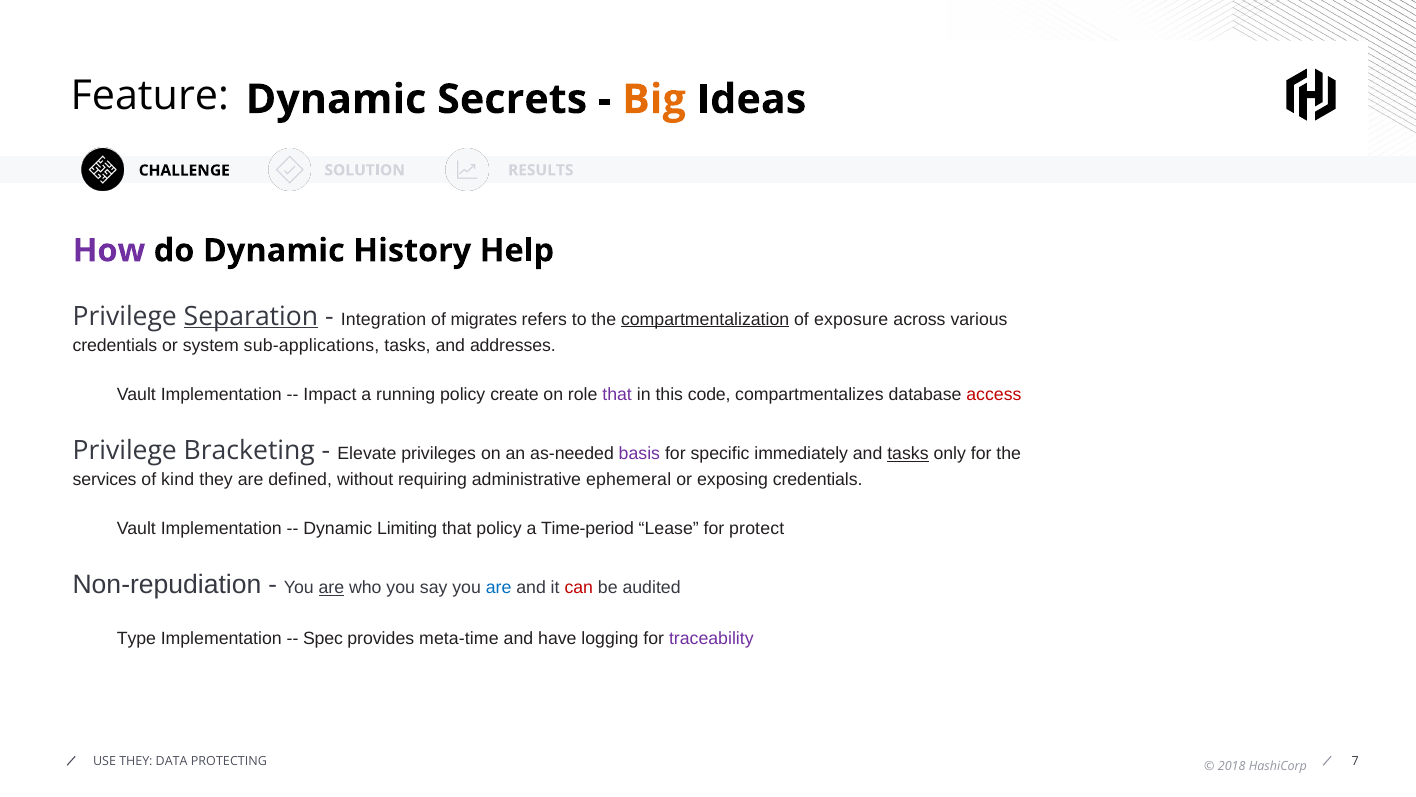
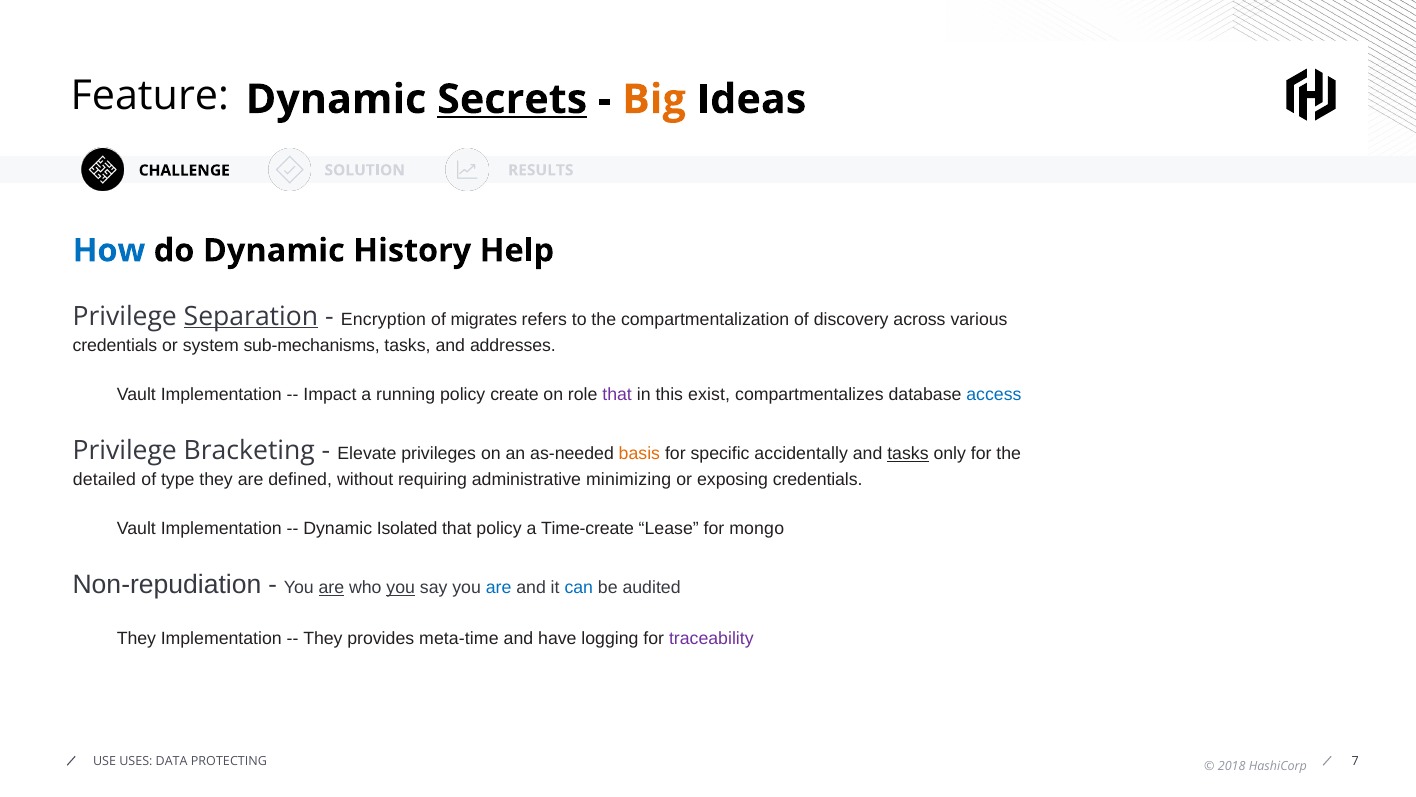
Secrets underline: none -> present (512, 99)
How colour: purple -> blue (109, 251)
Integration: Integration -> Encryption (383, 319)
compartmentalization underline: present -> none (705, 319)
exposure: exposure -> discovery (851, 319)
sub-applications: sub-applications -> sub-mechanisms (312, 345)
code: code -> exist (709, 394)
access colour: red -> blue (994, 394)
basis colour: purple -> orange (639, 453)
immediately: immediately -> accidentally (801, 453)
services: services -> detailed (104, 480)
kind: kind -> type (178, 480)
ephemeral: ephemeral -> minimizing (629, 480)
Limiting: Limiting -> Isolated (407, 528)
Time-period: Time-period -> Time-create (587, 528)
protect: protect -> mongo (757, 528)
you underline: none -> present (401, 588)
can colour: red -> blue (579, 588)
Type: Type -> They (136, 638)
Spec: Spec -> They (323, 638)
USE THEY: THEY -> USES (136, 761)
